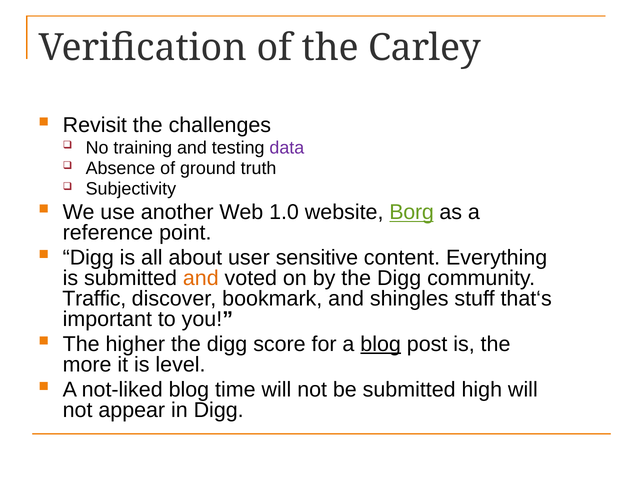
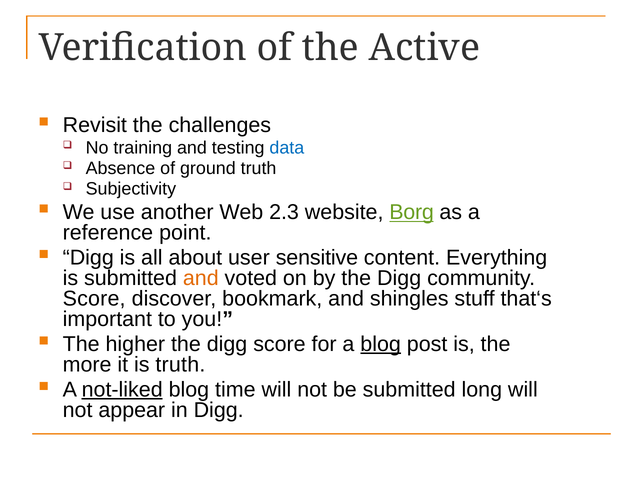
Carley: Carley -> Active (424, 48)
data colour: purple -> blue (287, 148)
1.0: 1.0 -> 2.3 (284, 212)
Traffic: Traffic -> Score (94, 299)
is level: level -> truth (180, 365)
not-liked underline: none -> present (122, 390)
high: high -> long (482, 390)
